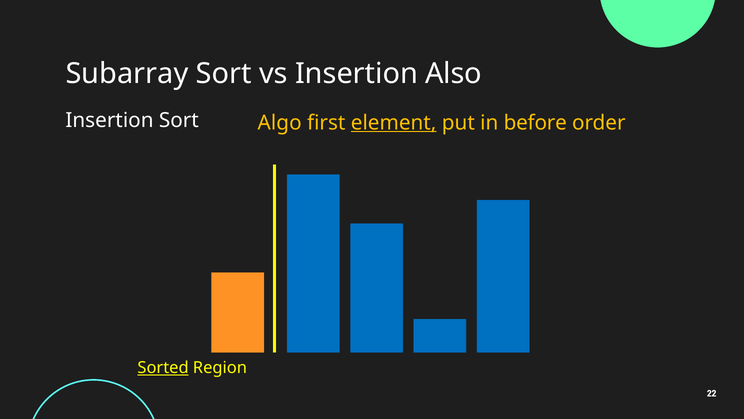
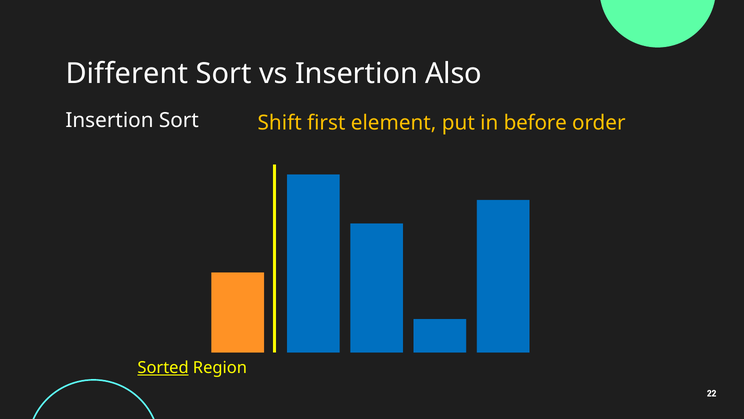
Subarray: Subarray -> Different (127, 74)
Algo: Algo -> Shift (280, 123)
element underline: present -> none (394, 123)
